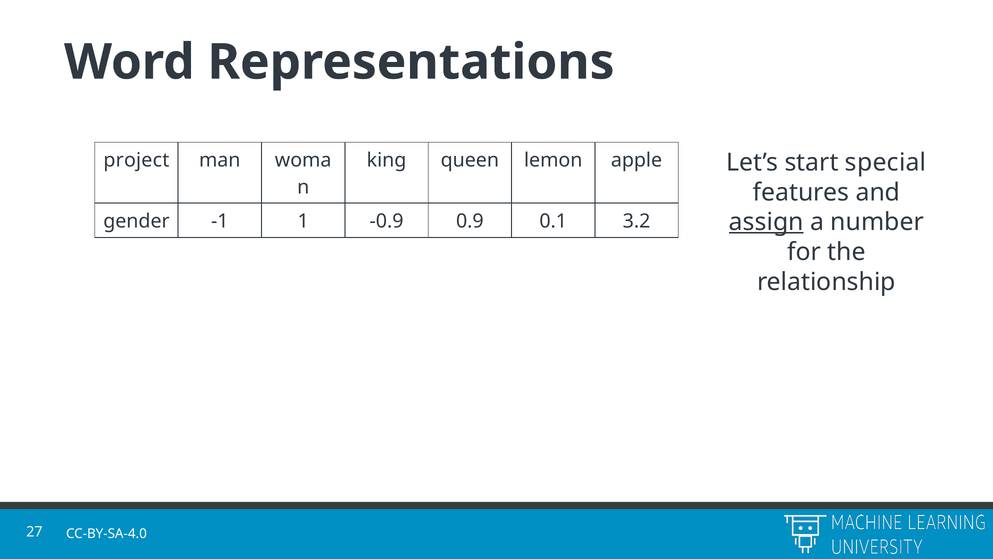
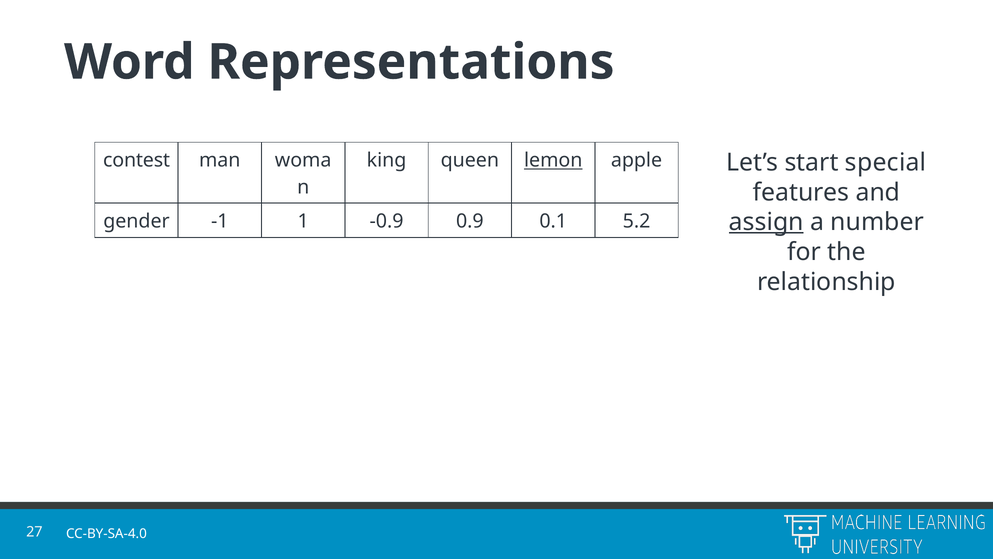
project: project -> contest (137, 160)
lemon underline: none -> present (553, 160)
3.2: 3.2 -> 5.2 (637, 221)
